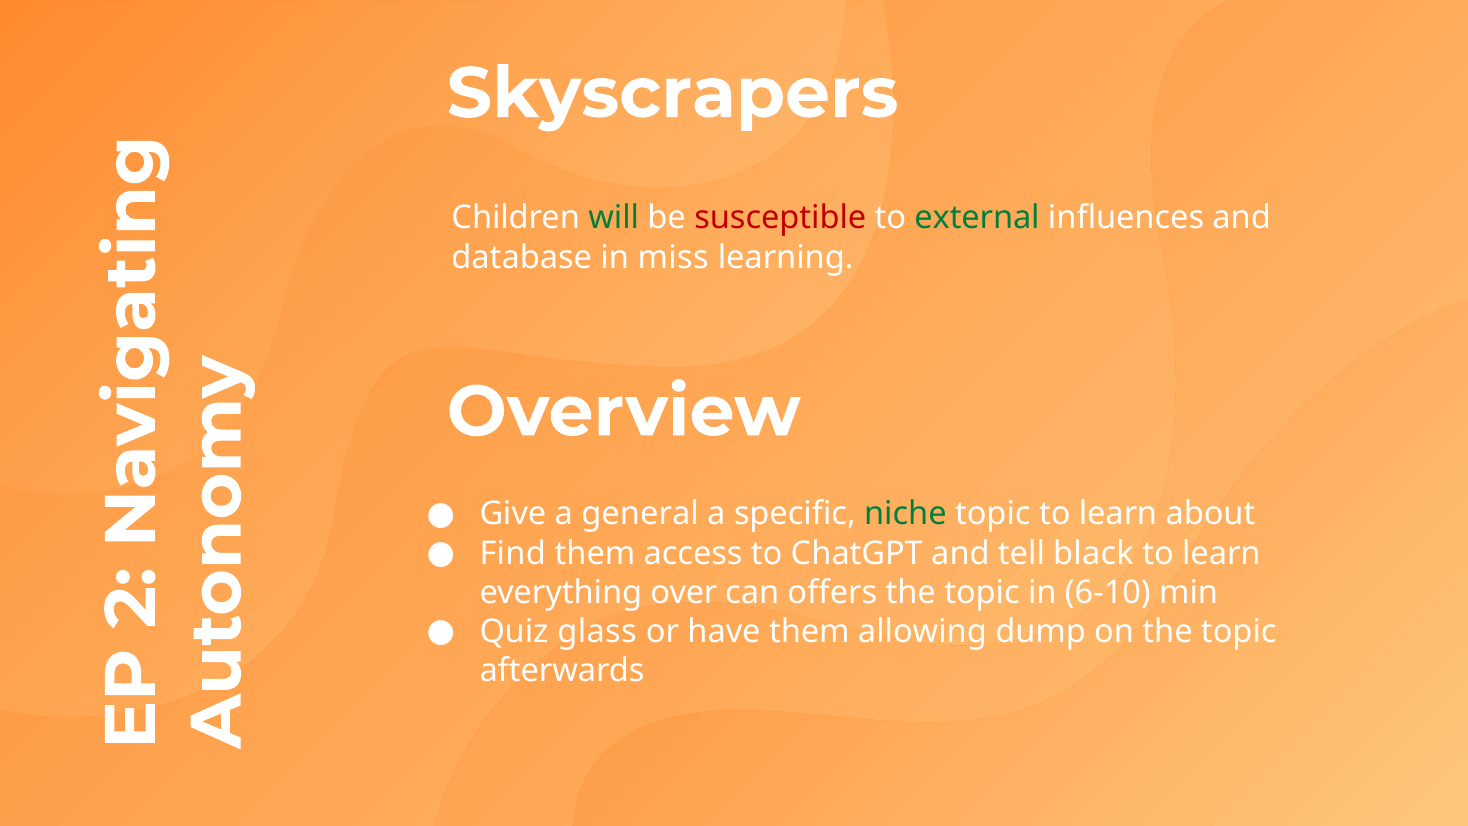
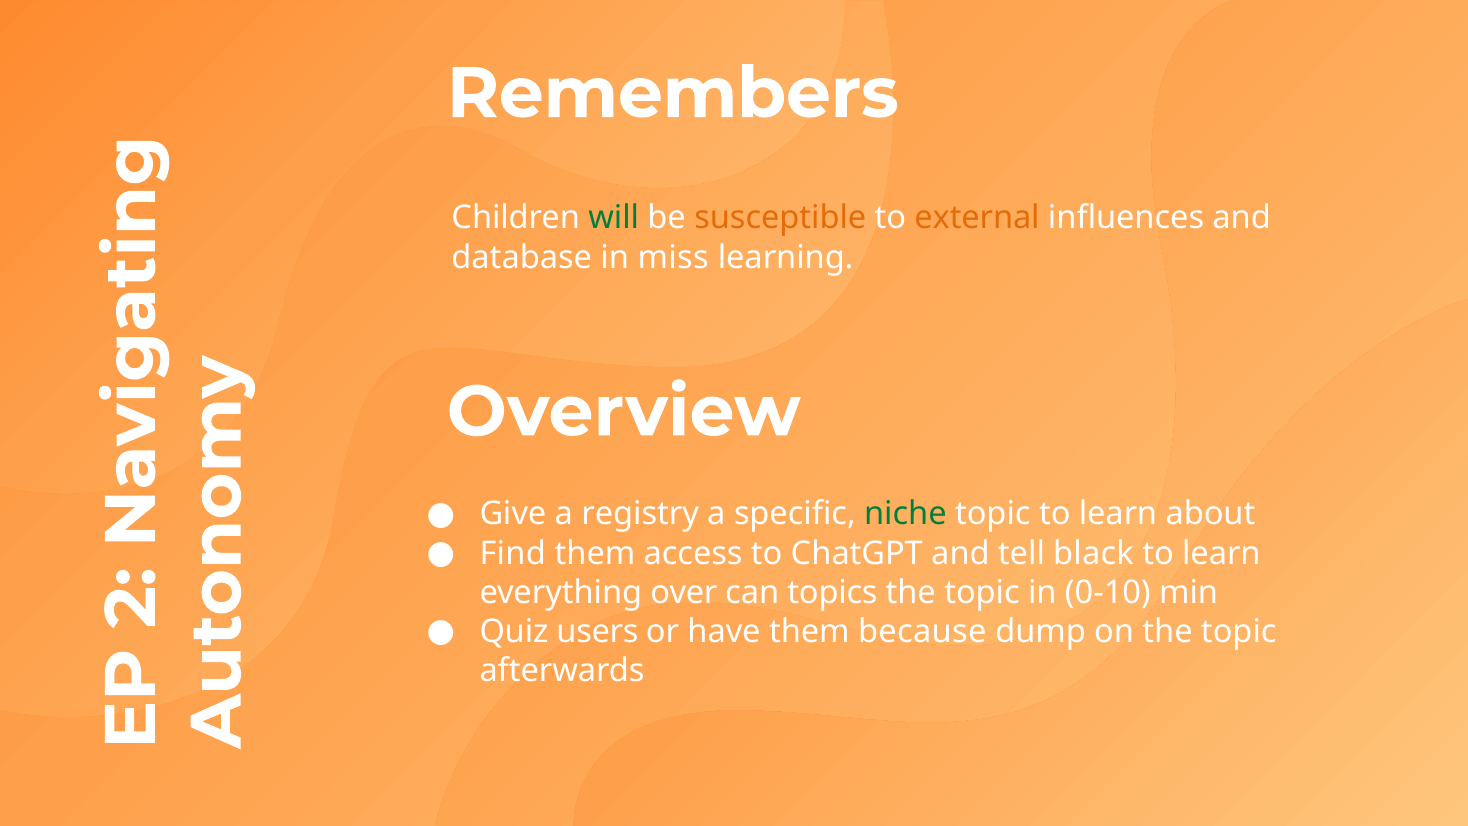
Skyscrapers: Skyscrapers -> Remembers (673, 93)
susceptible colour: red -> orange (780, 218)
external colour: green -> orange (977, 218)
general: general -> registry (640, 514)
offers: offers -> topics (833, 592)
6-10: 6-10 -> 0-10 (1108, 592)
glass: glass -> users (597, 631)
allowing: allowing -> because (922, 631)
